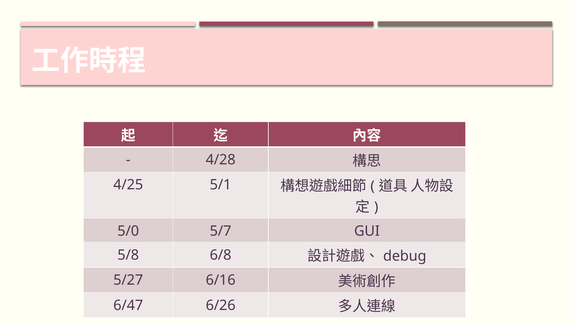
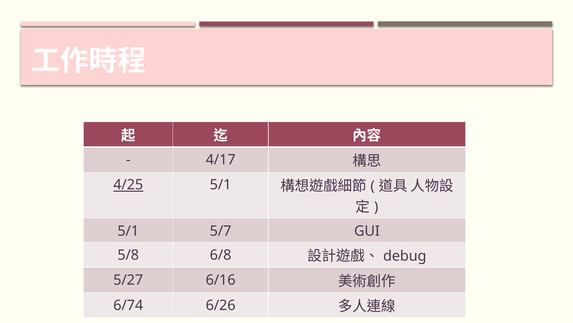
4/28: 4/28 -> 4/17 (221, 159)
4/25 underline: none -> present (128, 185)
5/0: 5/0 -> 5/1 (128, 231)
6/47: 6/47 -> 6/74 (128, 305)
